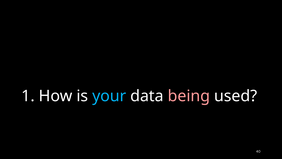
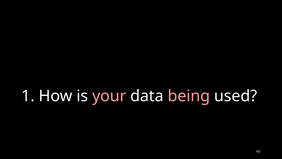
your colour: light blue -> pink (109, 96)
